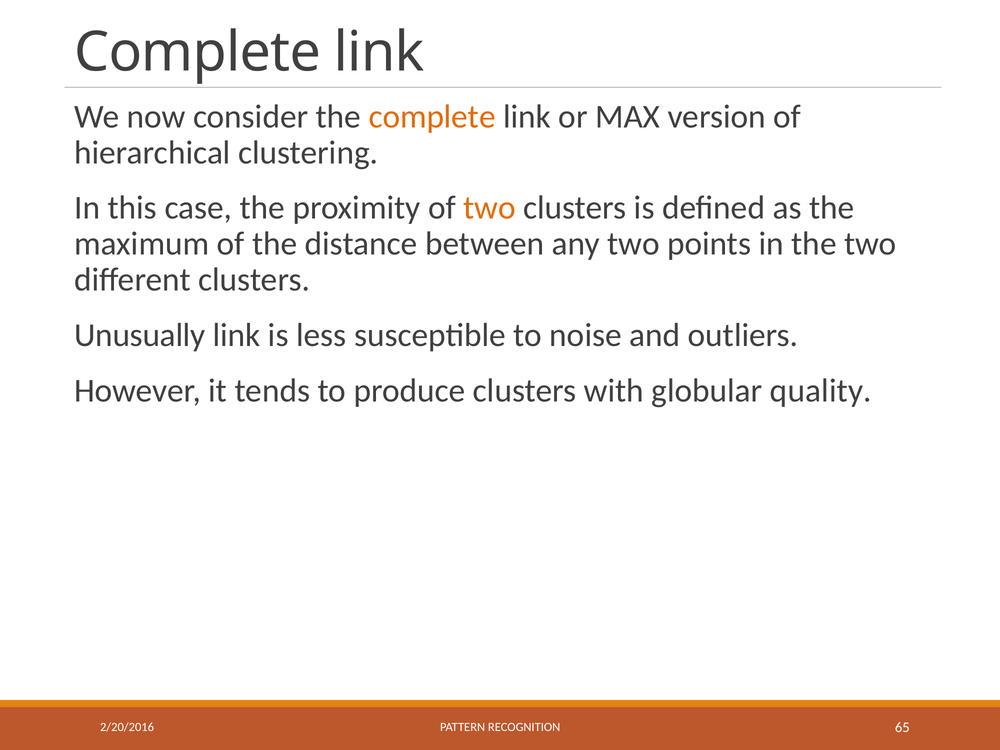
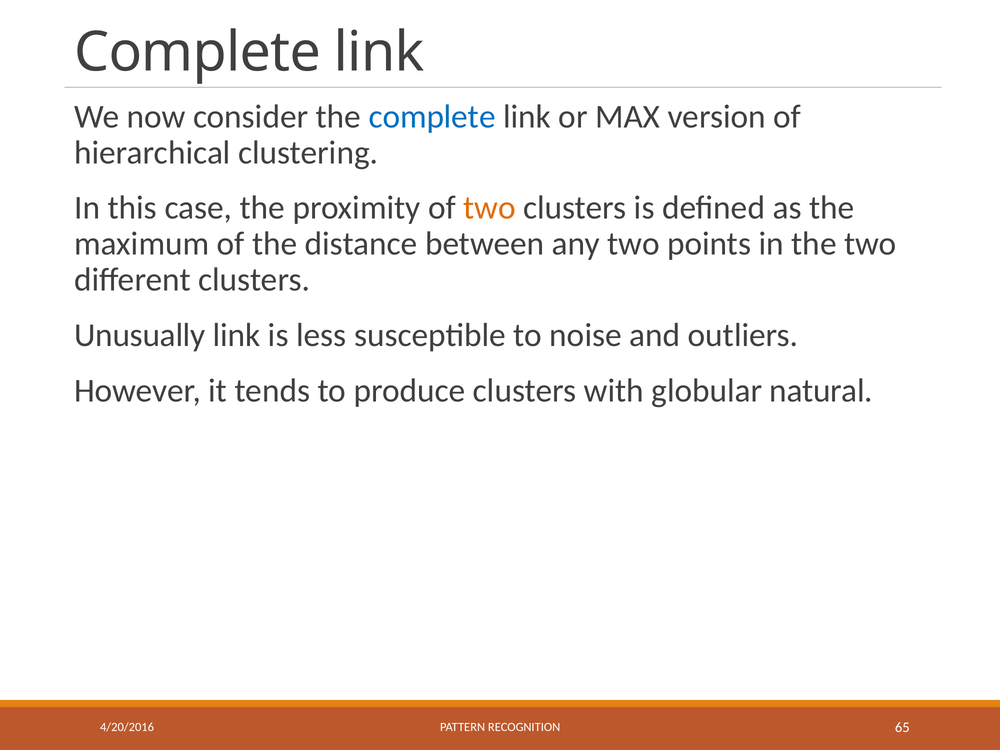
complete colour: orange -> blue (432, 117)
quality: quality -> natural (821, 391)
2/20/2016: 2/20/2016 -> 4/20/2016 (127, 727)
